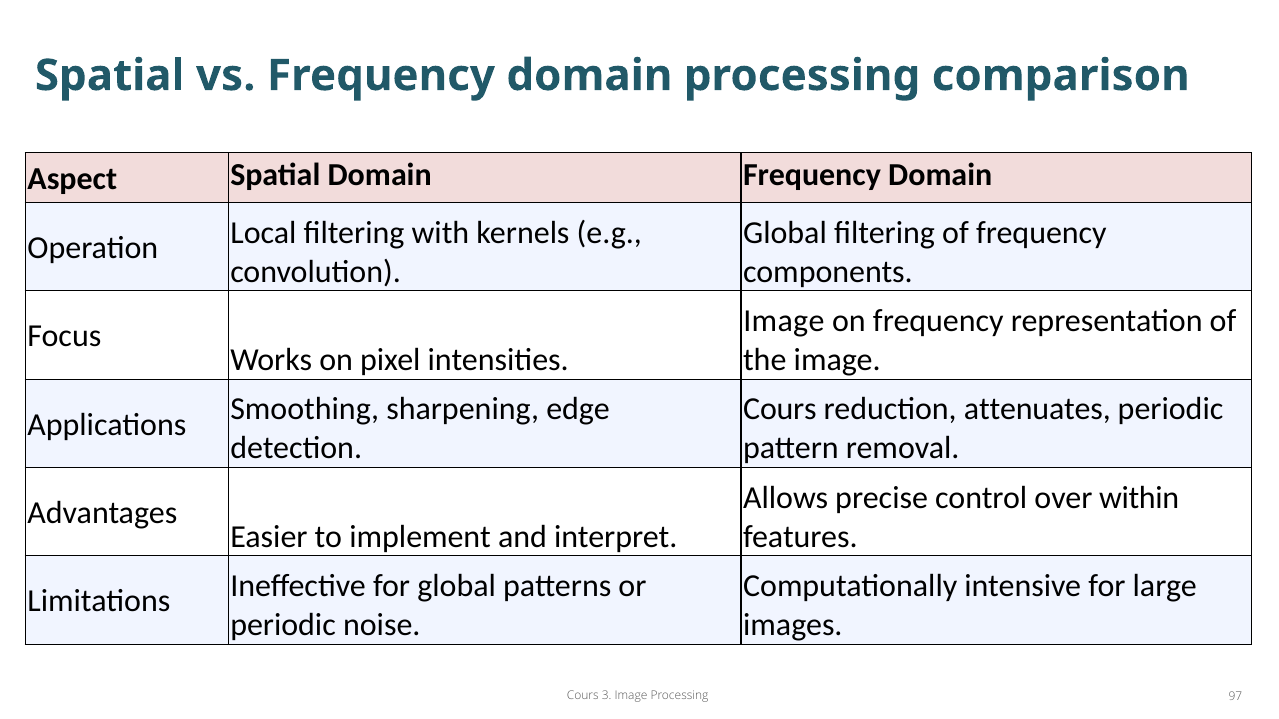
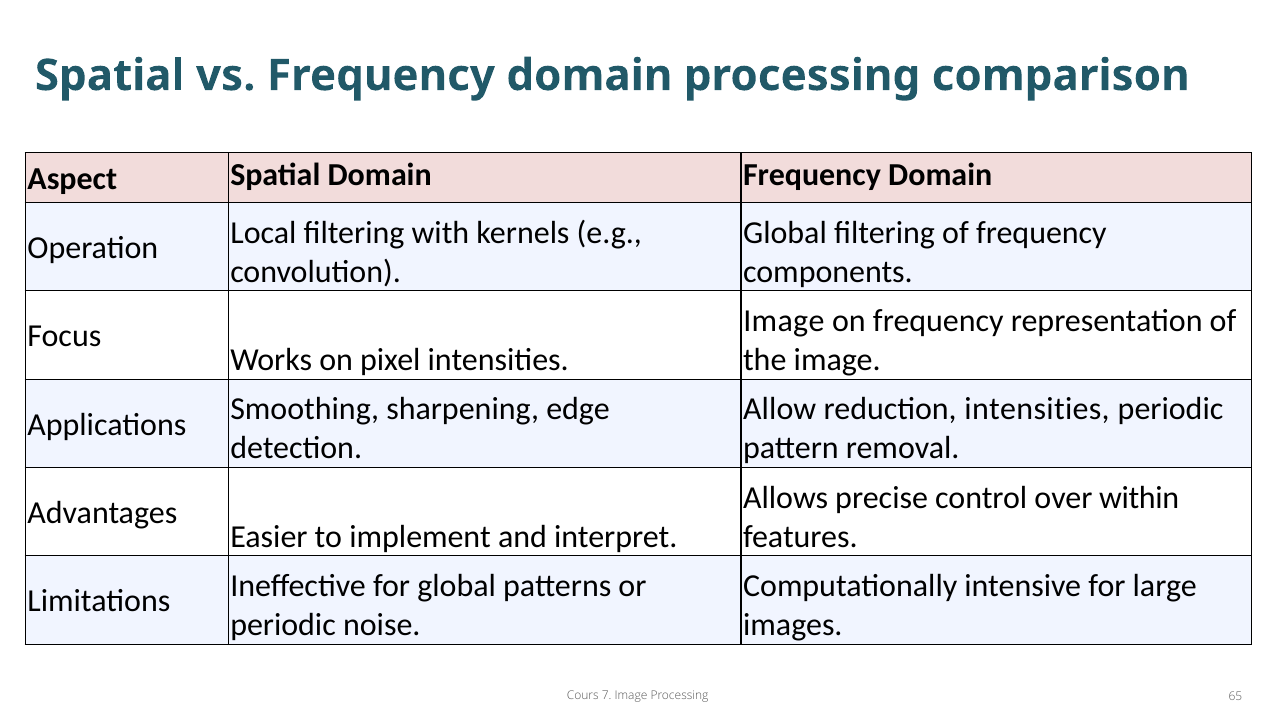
Cours: Cours -> Allow (780, 410)
reduction attenuates: attenuates -> intensities (1037, 410)
3: 3 -> 7 (607, 695)
97: 97 -> 65 (1235, 697)
